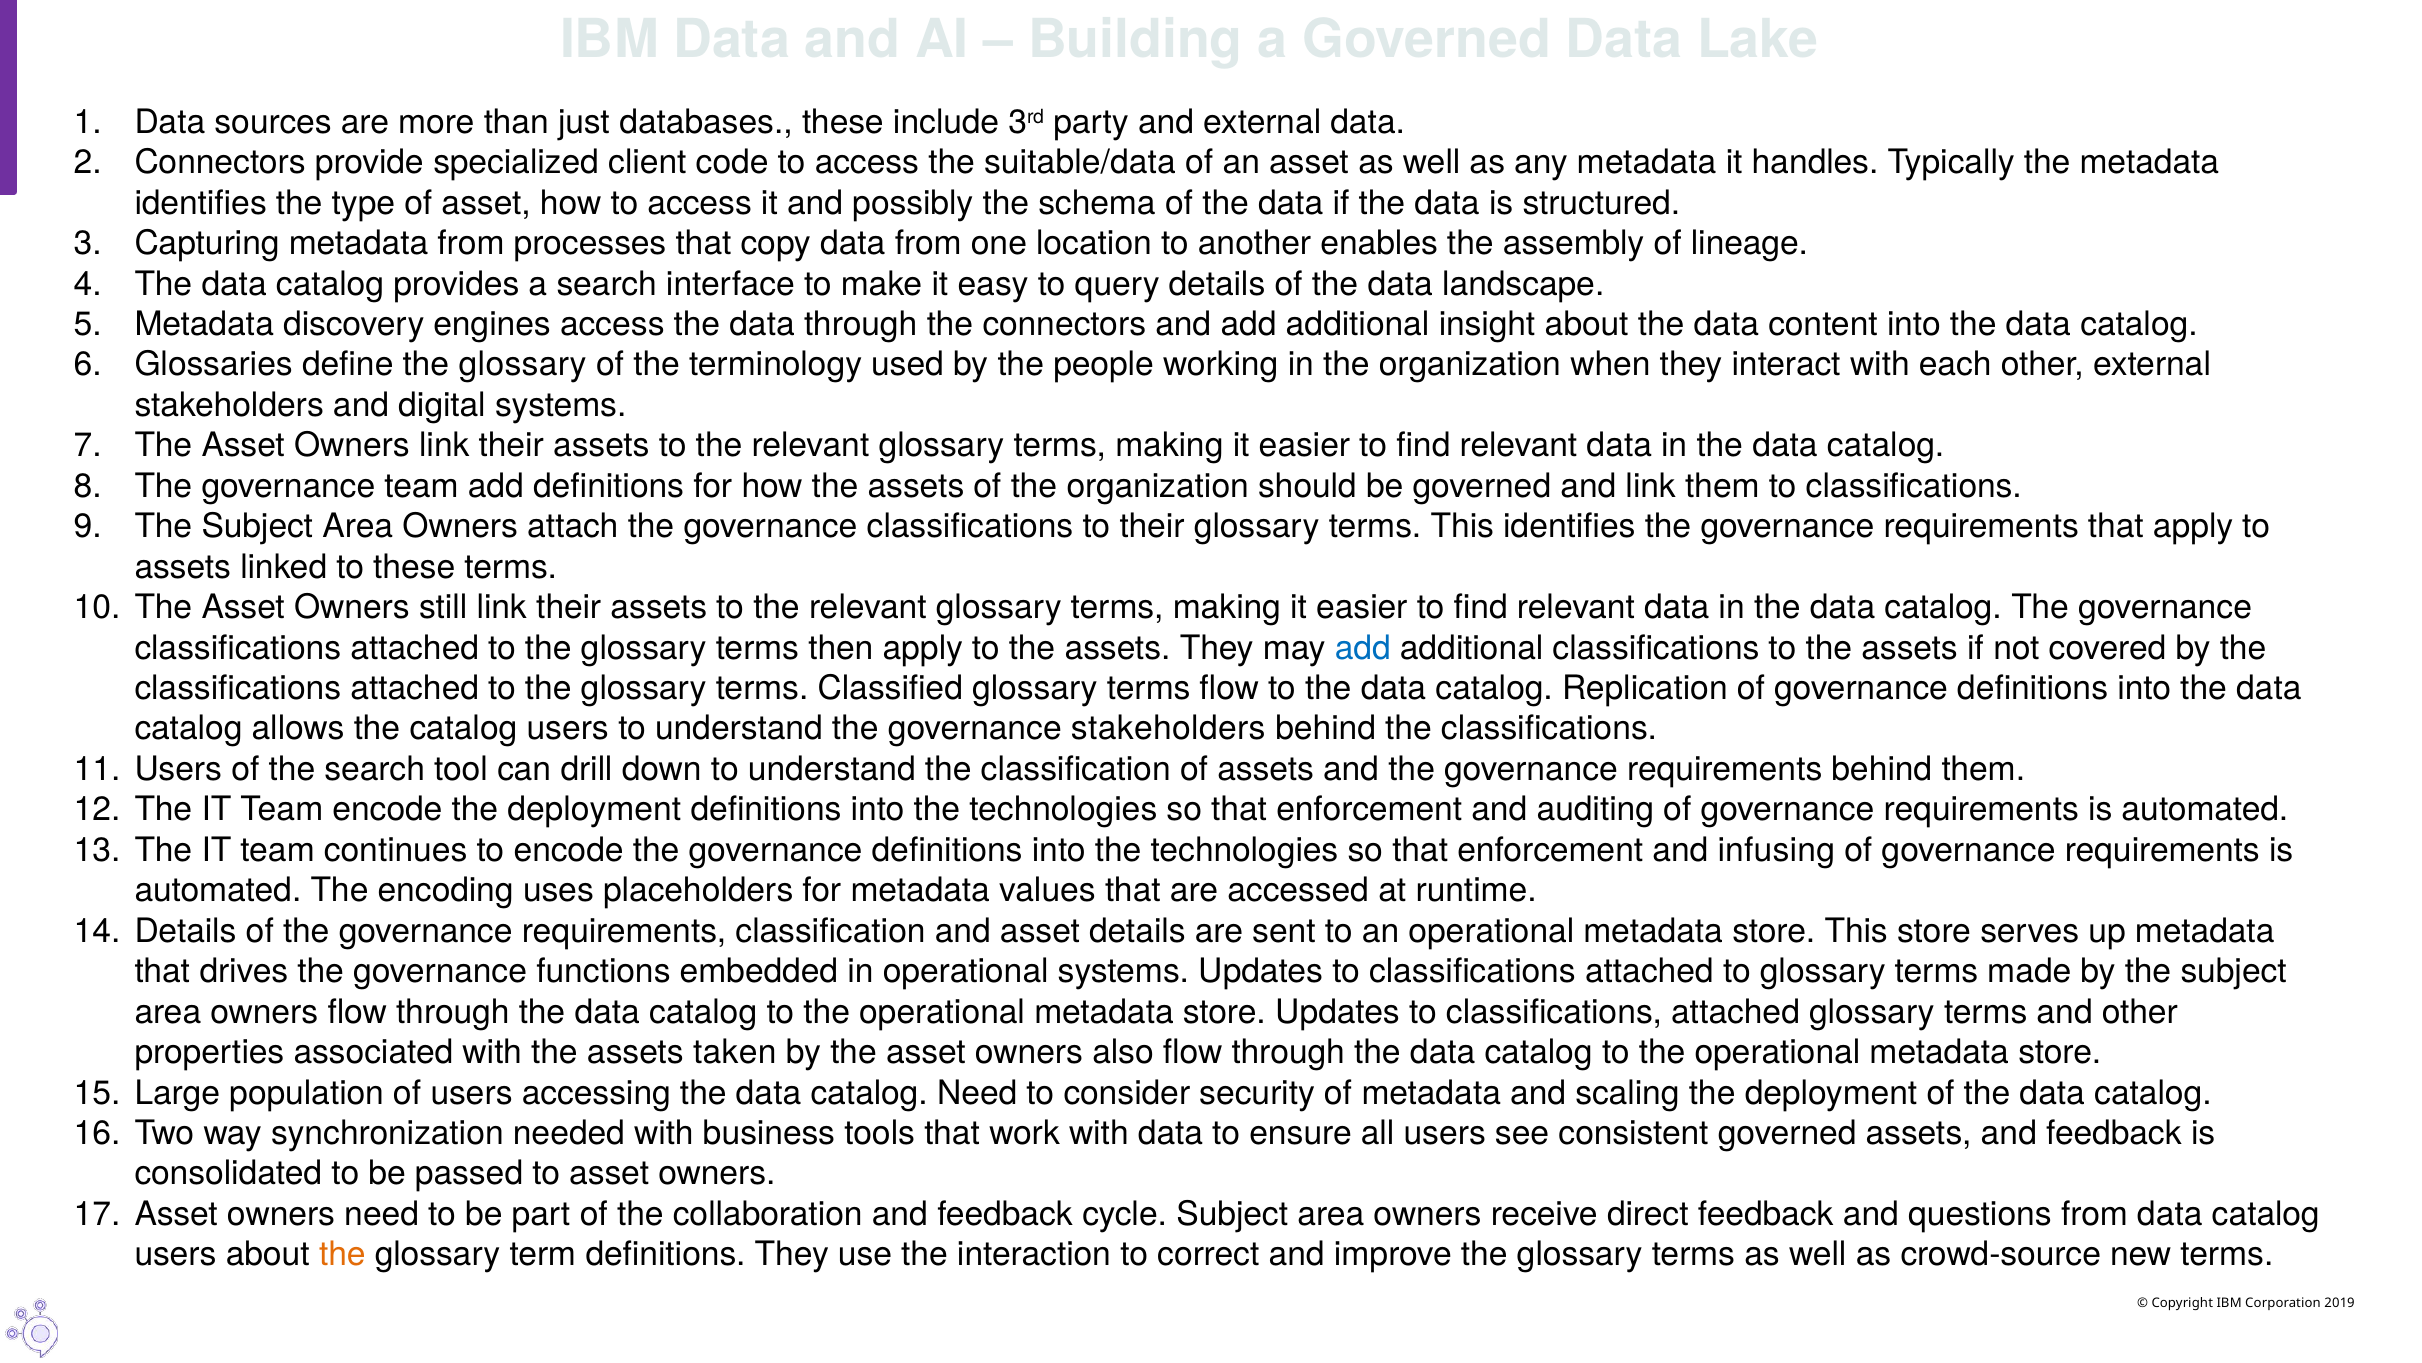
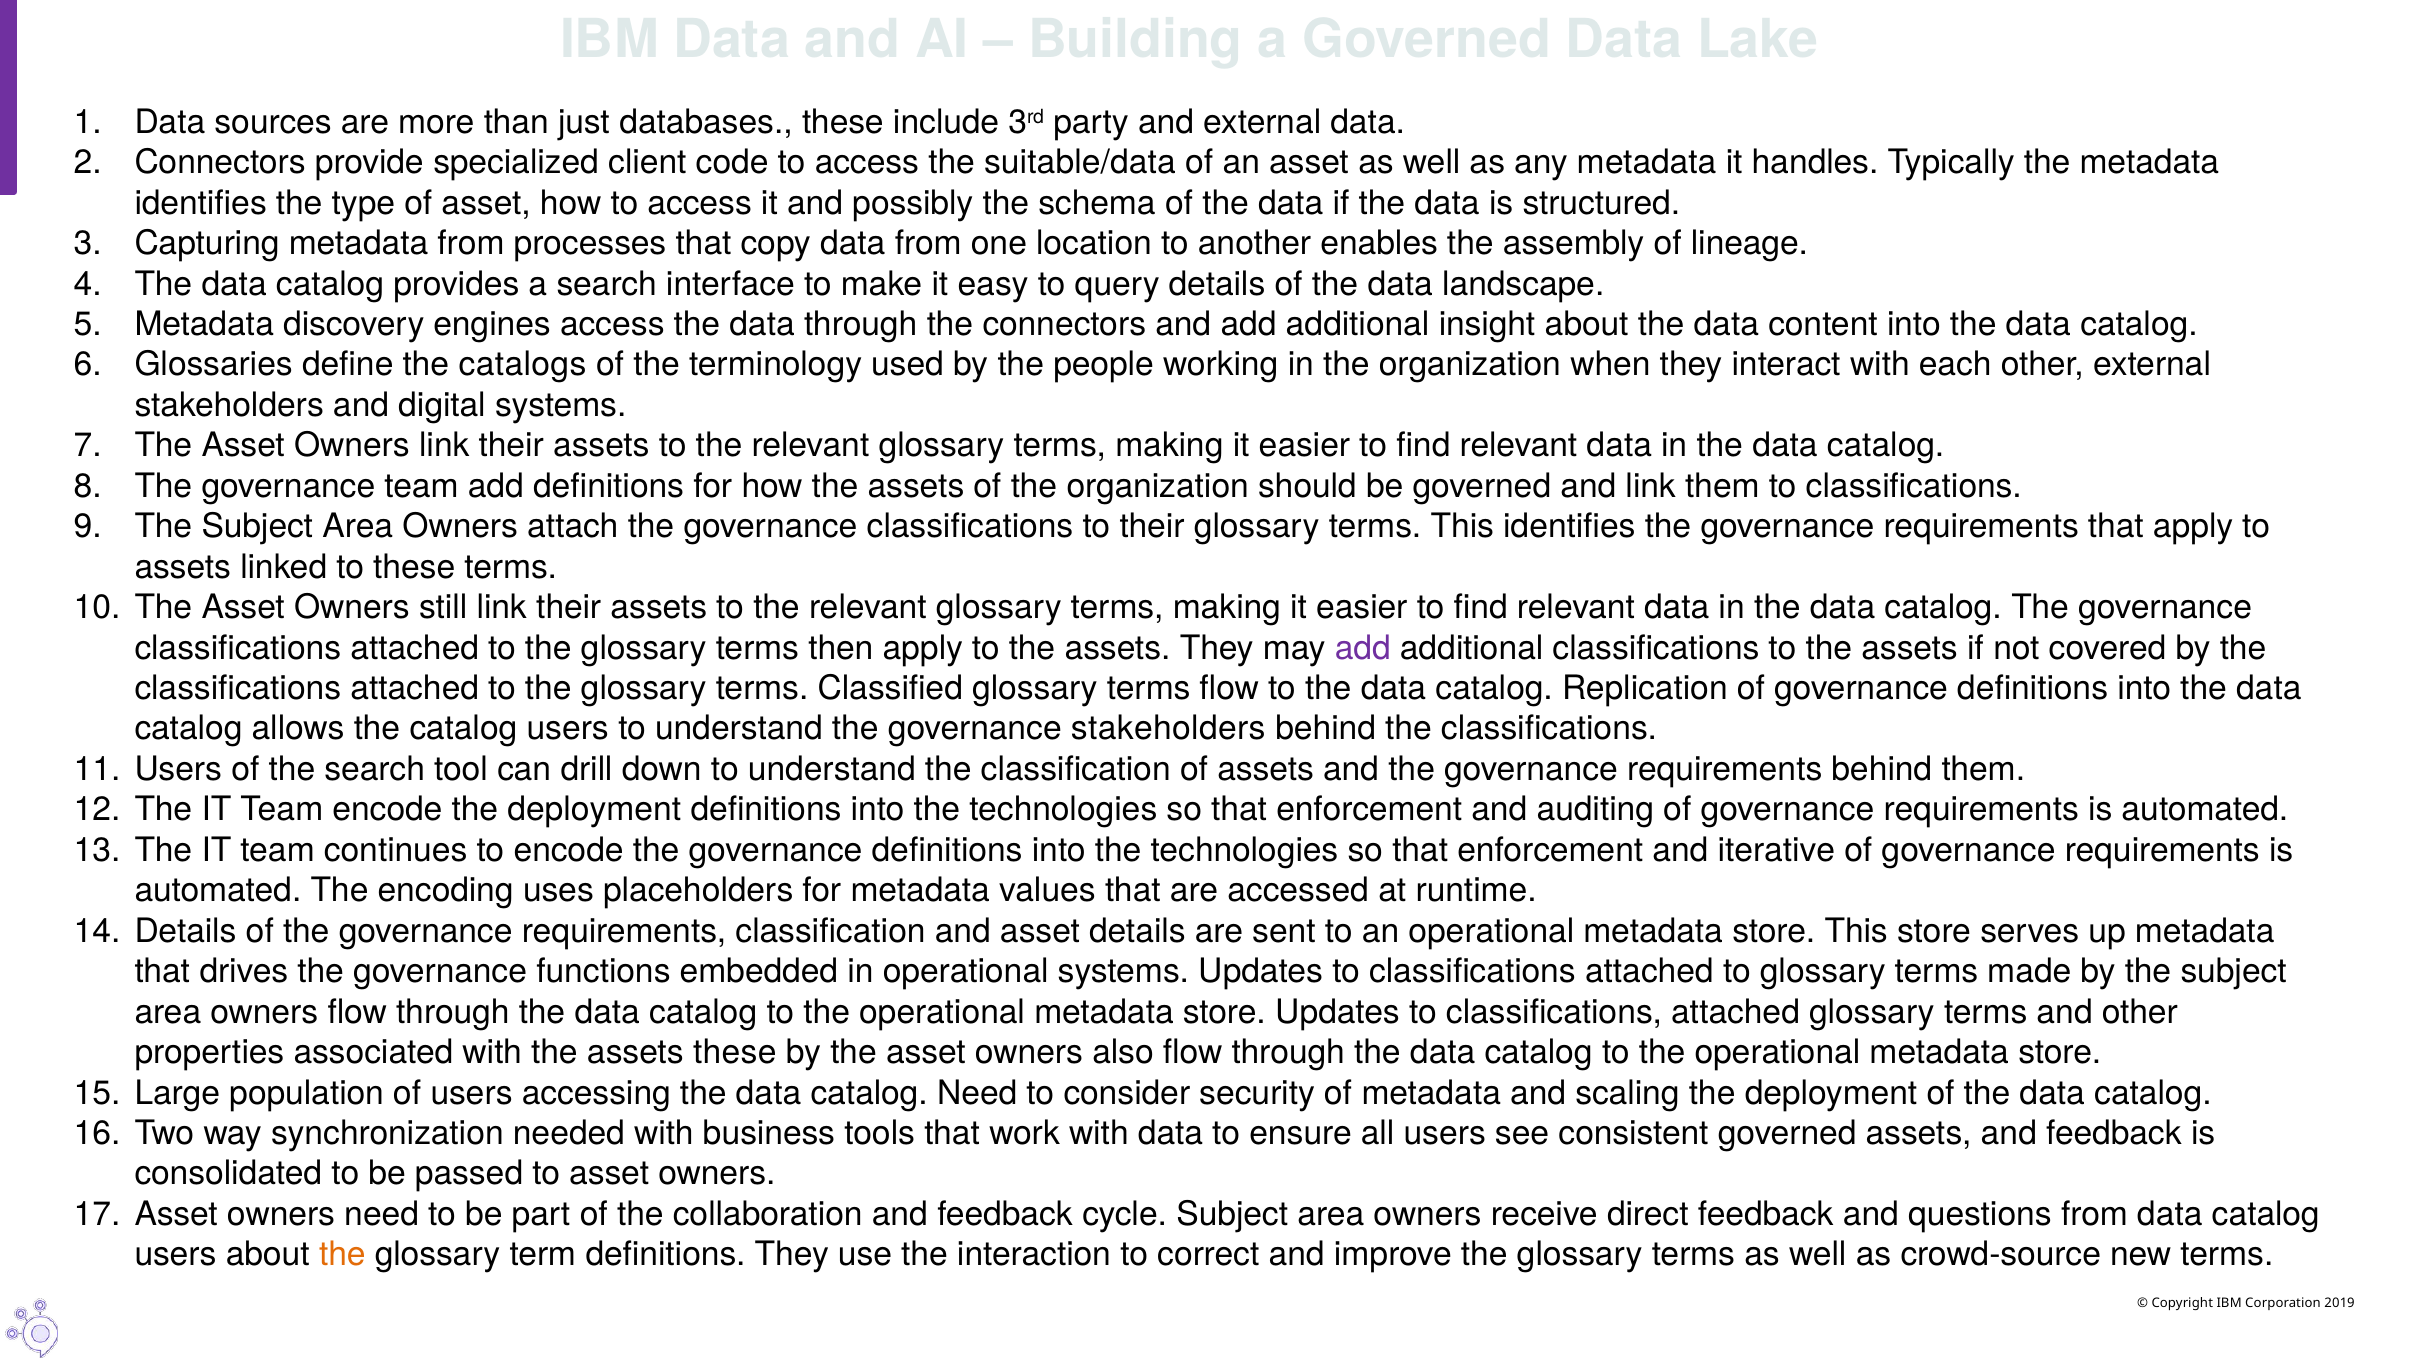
define the glossary: glossary -> catalogs (522, 365)
add colour: blue -> purple (1363, 648)
infusing: infusing -> iterative (1776, 850)
assets taken: taken -> these (735, 1052)
